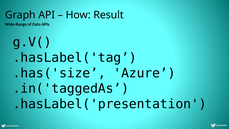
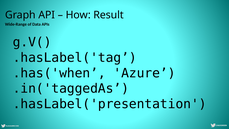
.has('size: .has('size -> .has('when (59, 73)
